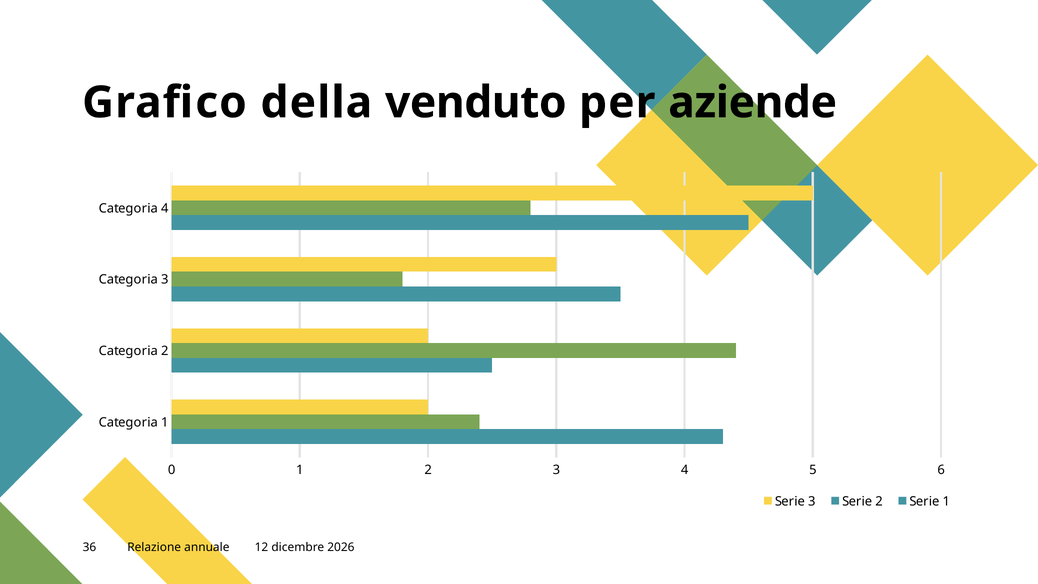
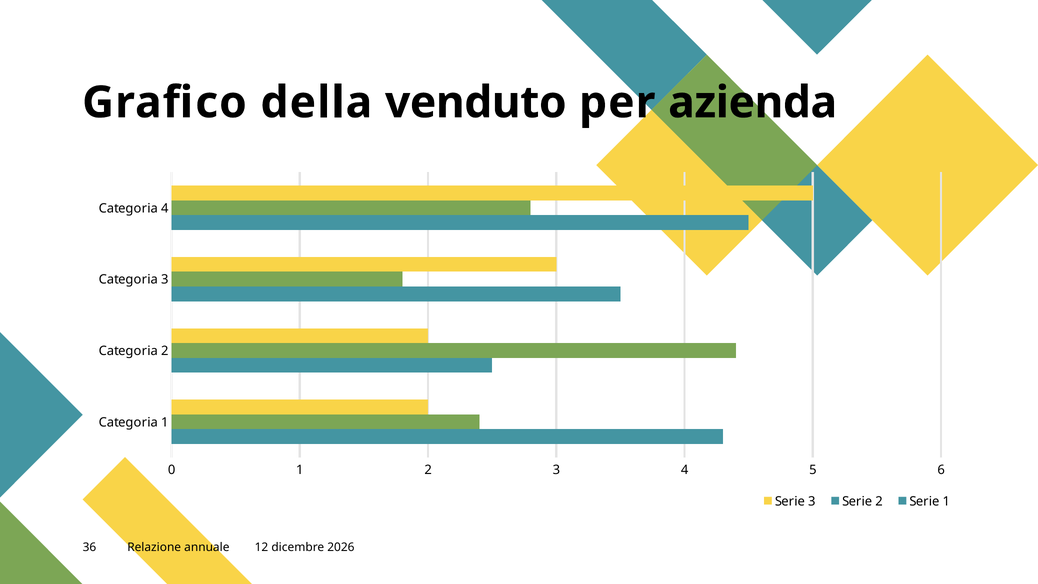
aziende: aziende -> azienda (753, 103)
